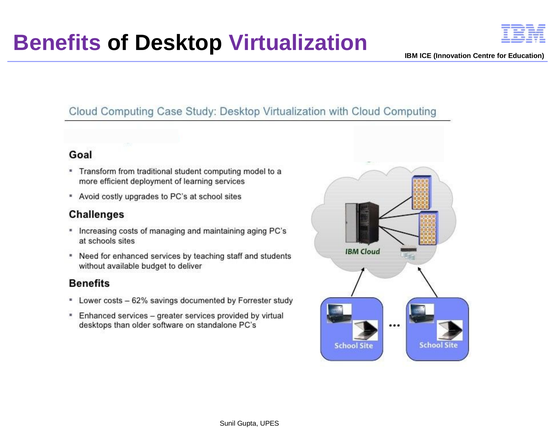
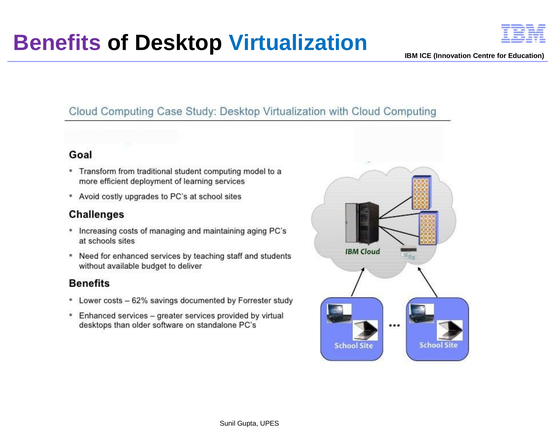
Virtualization colour: purple -> blue (298, 43)
